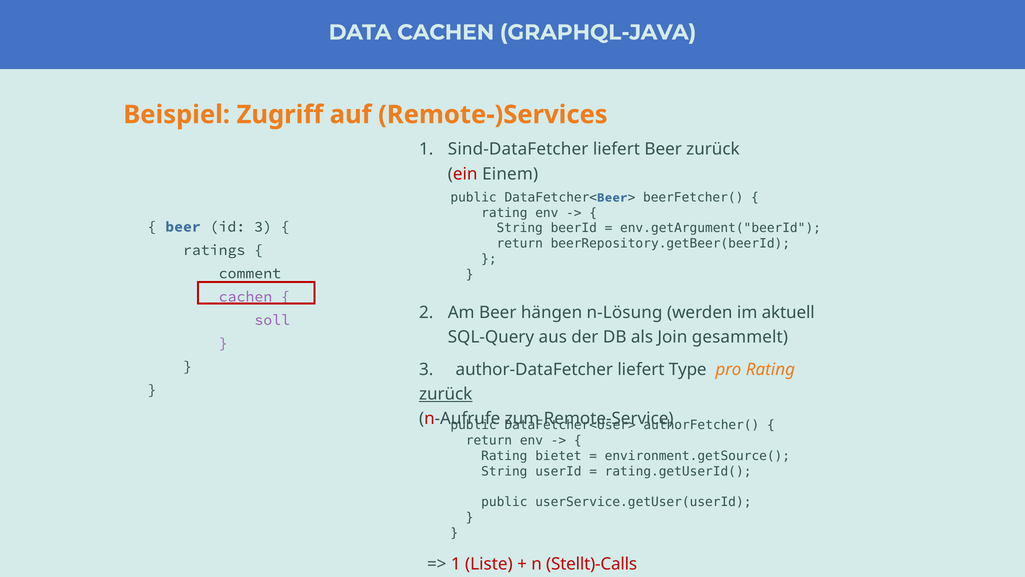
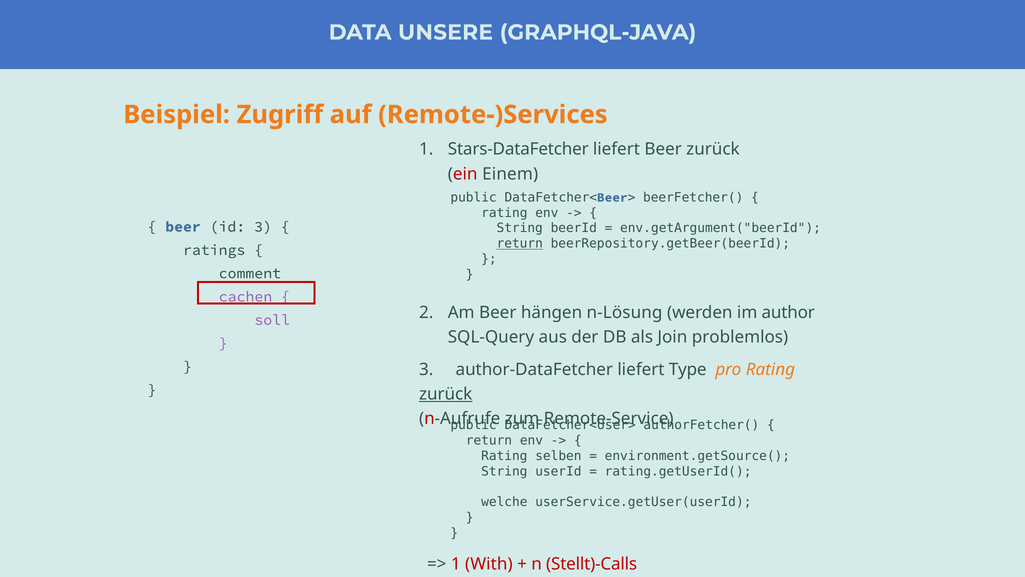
DATA CACHEN: CACHEN -> UNSERE (445, 32)
Sind-DataFetcher: Sind-DataFetcher -> Stars-DataFetcher (518, 149)
return underline: none -> present (520, 244)
aktuell: aktuell -> author (788, 312)
gesammelt: gesammelt -> problemlos (740, 337)
bietet: bietet -> selben (558, 456)
public: public -> welche (504, 502)
Liste: Liste -> With (489, 564)
